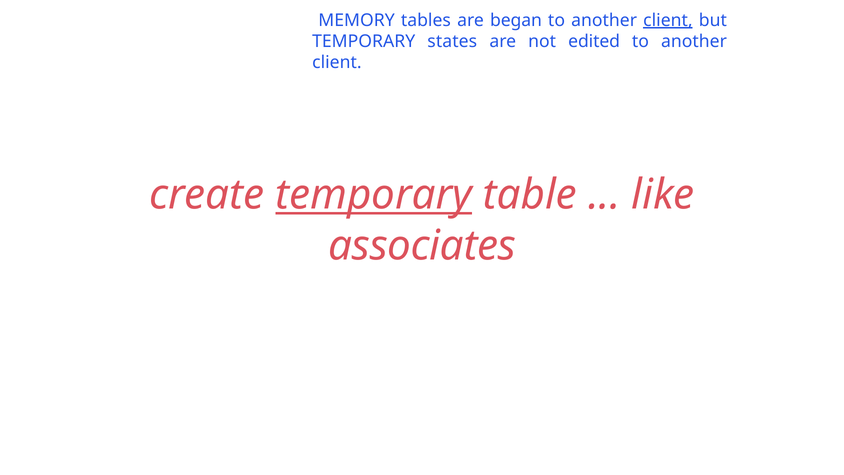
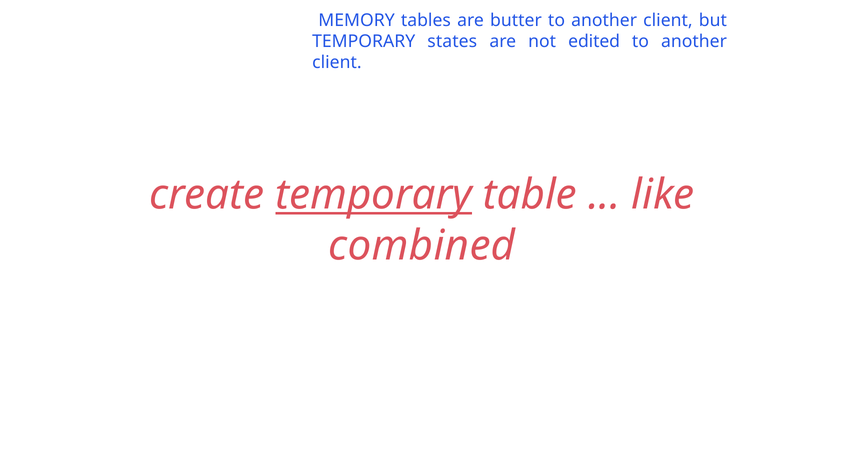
began: began -> butter (516, 20)
client underline: present -> none (668, 20)
associates: associates -> combined (422, 246)
